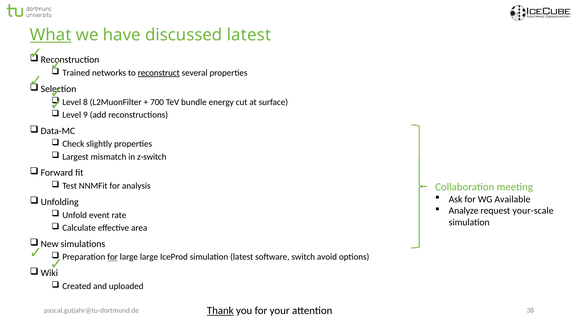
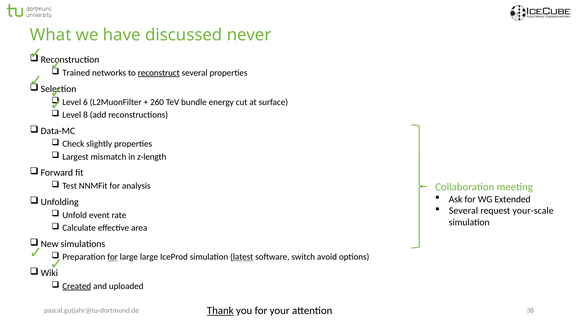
What underline: present -> none (51, 35)
discussed latest: latest -> never (249, 35)
8: 8 -> 6 (85, 102)
700: 700 -> 260 (157, 102)
9: 9 -> 8 (85, 115)
z-switch: z-switch -> z-length (152, 157)
Available: Available -> Extended (513, 199)
Analyze: Analyze -> Several (464, 211)
latest underline: none -> present (242, 257)
Created underline: none -> present (77, 286)
